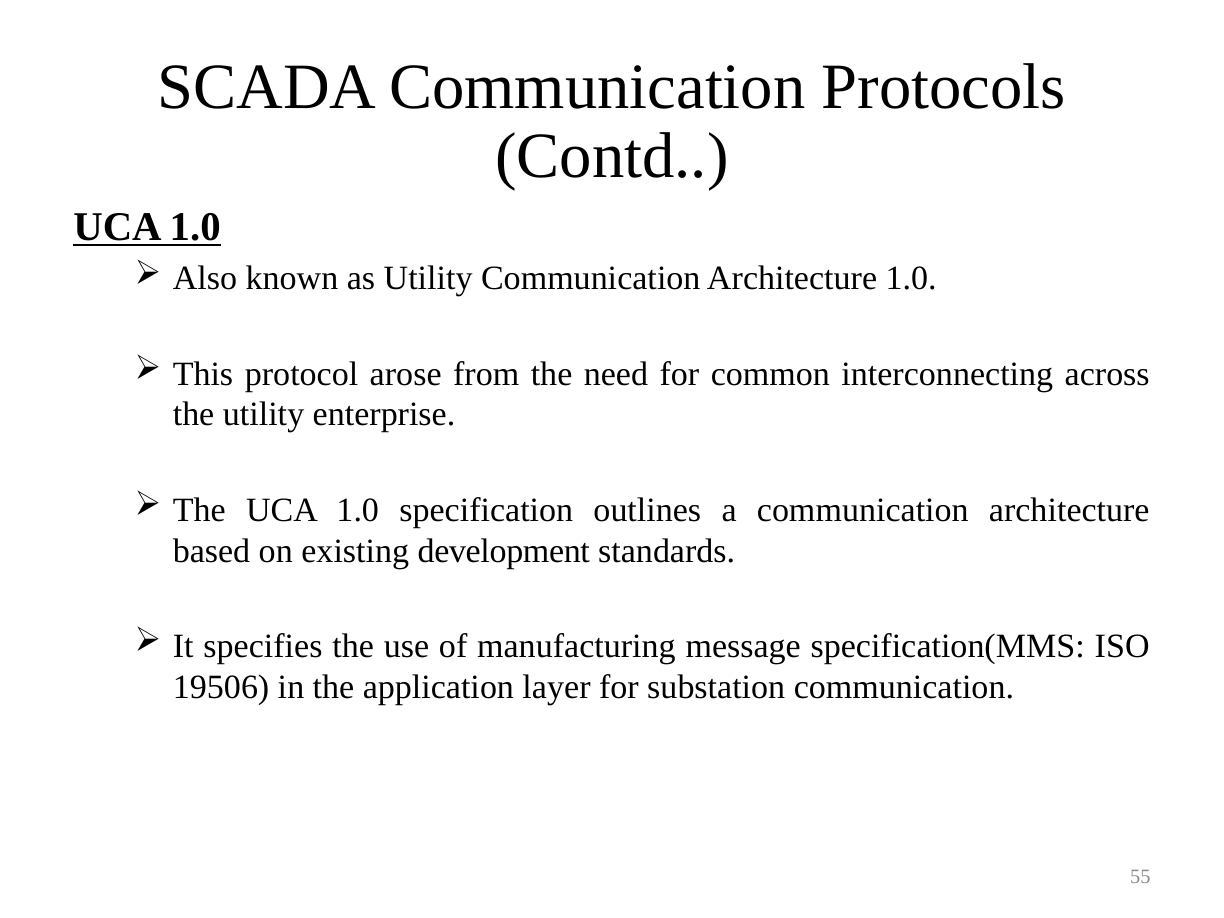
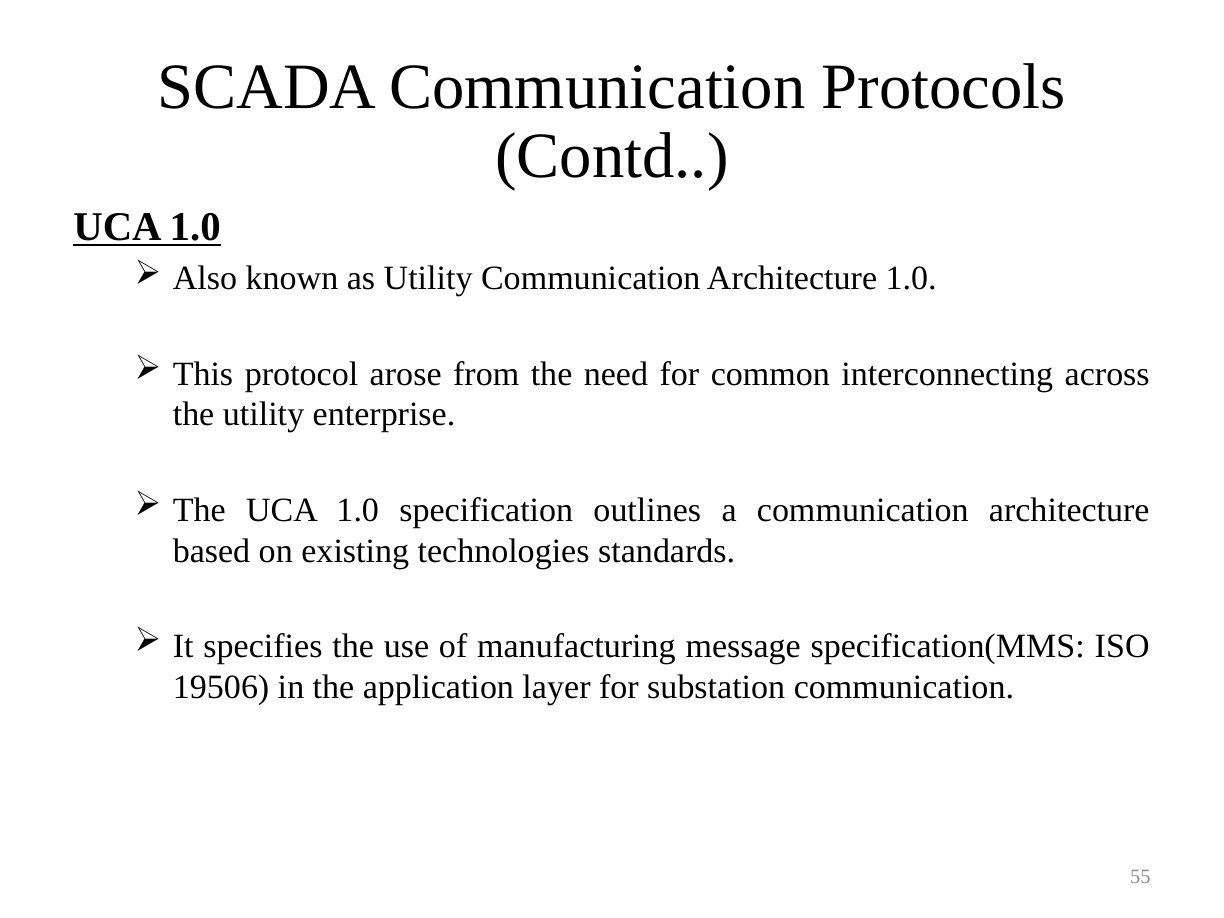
development: development -> technologies (504, 551)
